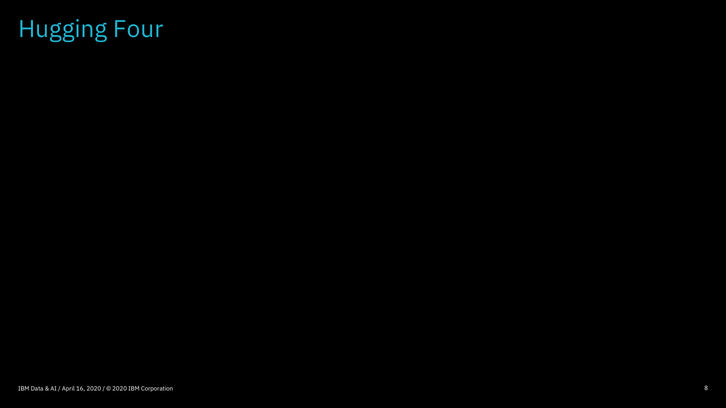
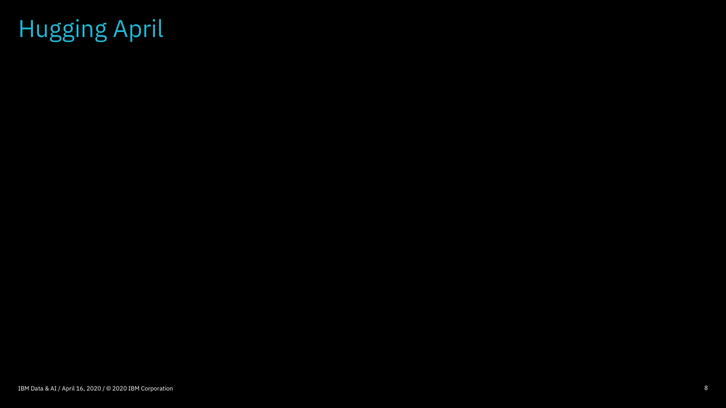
Hugging Four: Four -> April (138, 29)
